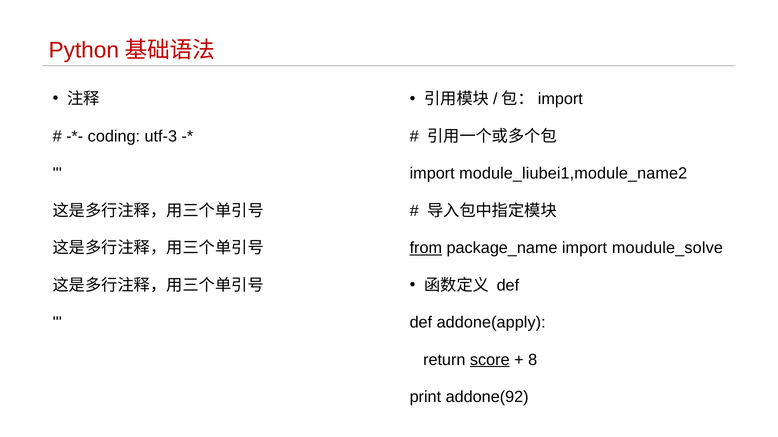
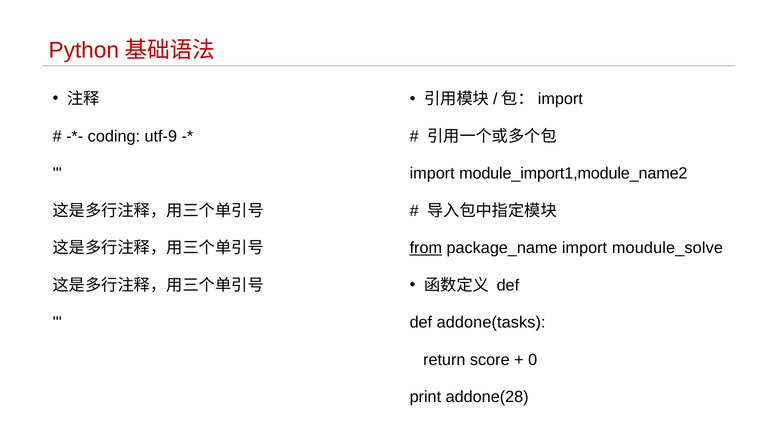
utf-3: utf-3 -> utf-9 (161, 136)
module_liubei1,module_name2: module_liubei1,module_name2 -> module_import1,module_name2 (573, 174)
addone(apply: addone(apply -> addone(tasks (491, 323)
score underline: present -> none (490, 360)
8: 8 -> 0 (533, 360)
addone(92: addone(92 -> addone(28 (487, 398)
